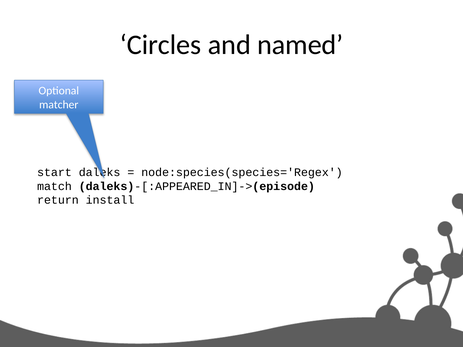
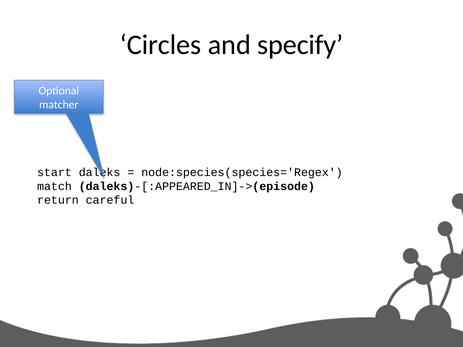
named: named -> specify (300, 45)
install: install -> careful (110, 200)
